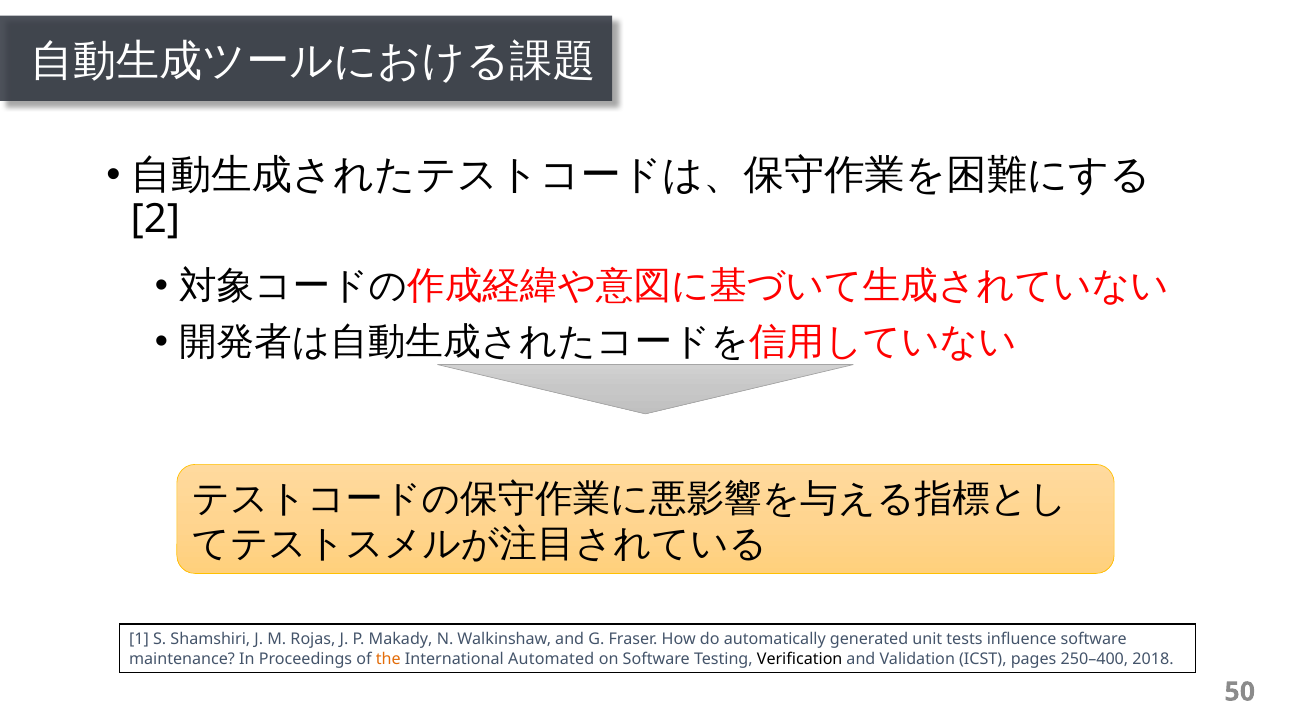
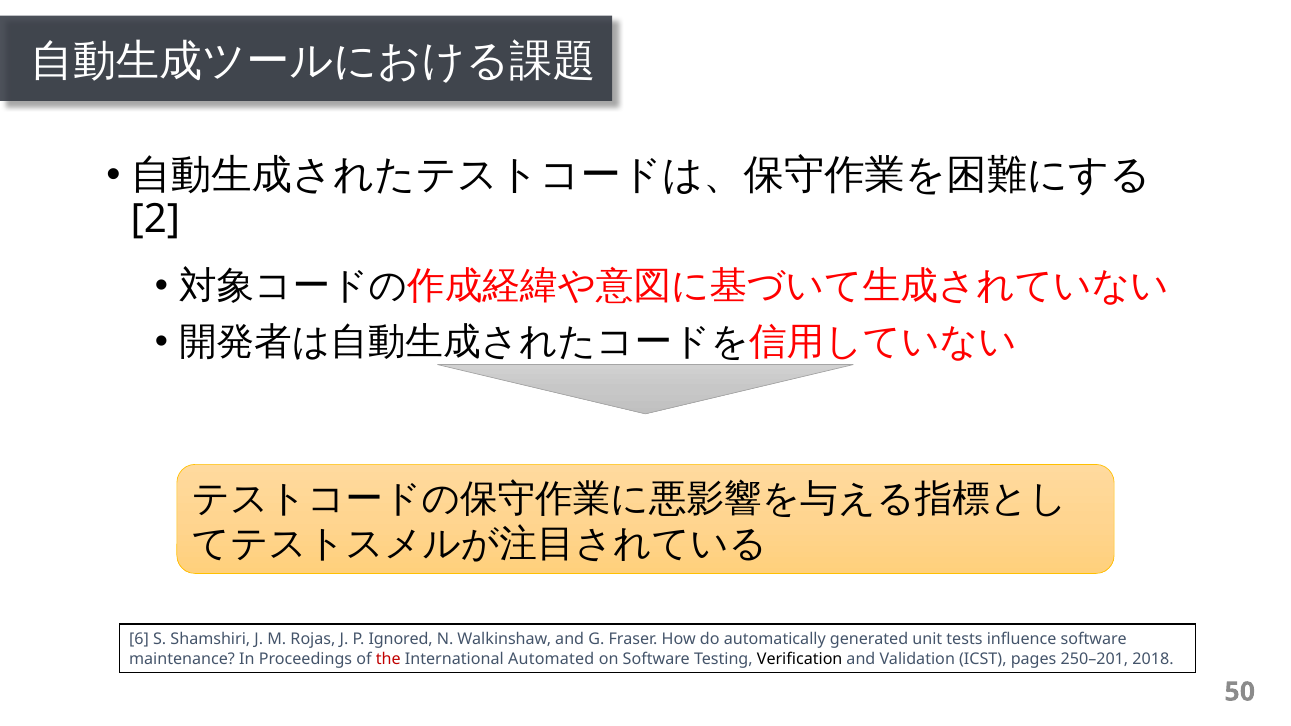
1: 1 -> 6 (139, 640)
Makady: Makady -> Ignored (401, 640)
the colour: orange -> red (388, 659)
250–400: 250–400 -> 250–201 (1094, 659)
